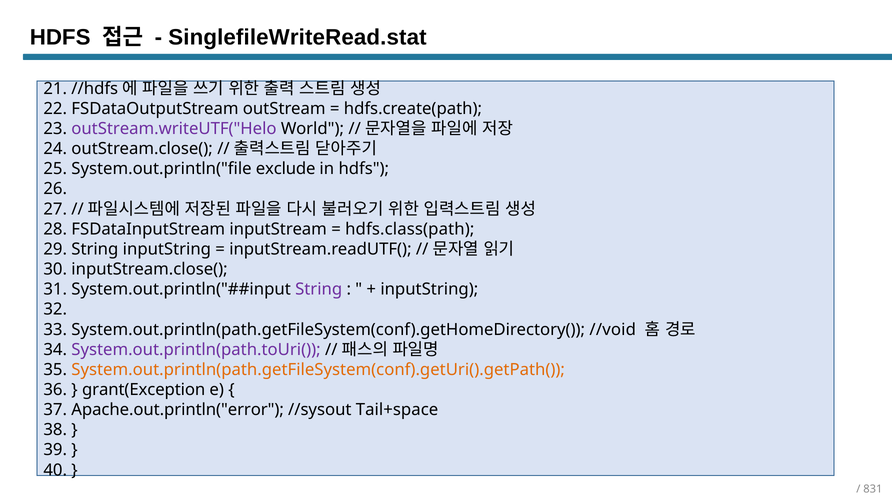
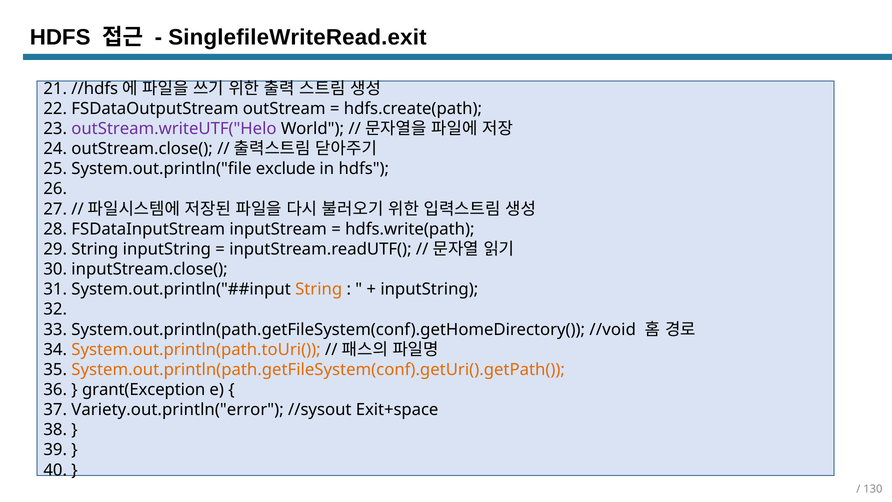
SinglefileWriteRead.stat: SinglefileWriteRead.stat -> SinglefileWriteRead.exit (297, 38)
hdfs.class(path: hdfs.class(path -> hdfs.write(path (410, 229)
String colour: purple -> orange (319, 289)
System.out.println(path.toUri( colour: purple -> orange (196, 349)
Apache.out.println("error: Apache.out.println("error -> Variety.out.println("error (178, 410)
Tail+space: Tail+space -> Exit+space (397, 410)
831: 831 -> 130 (873, 489)
